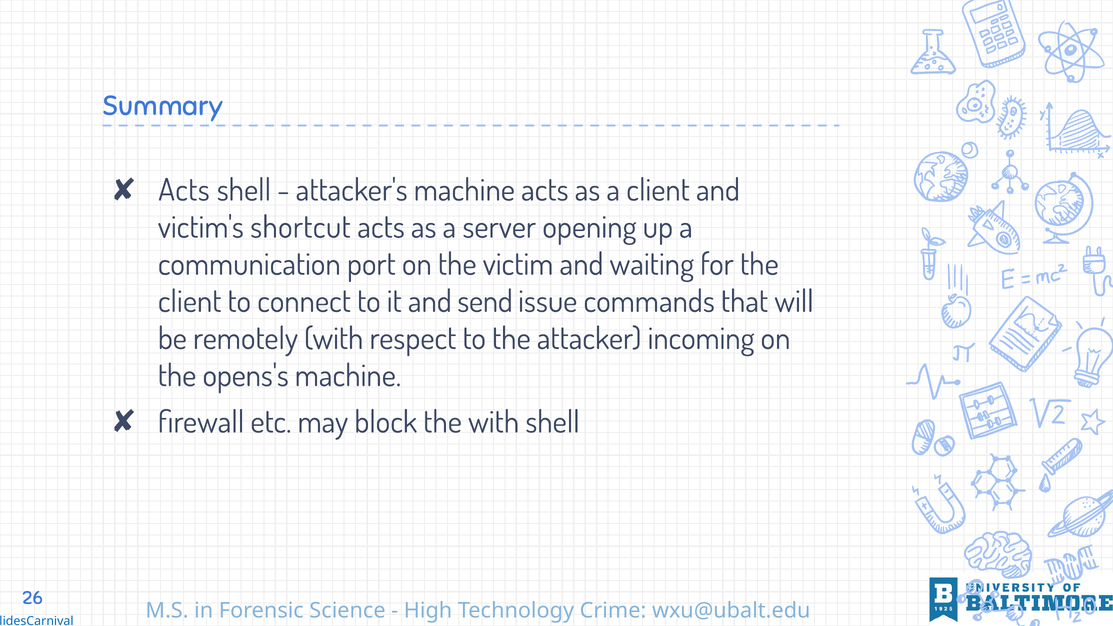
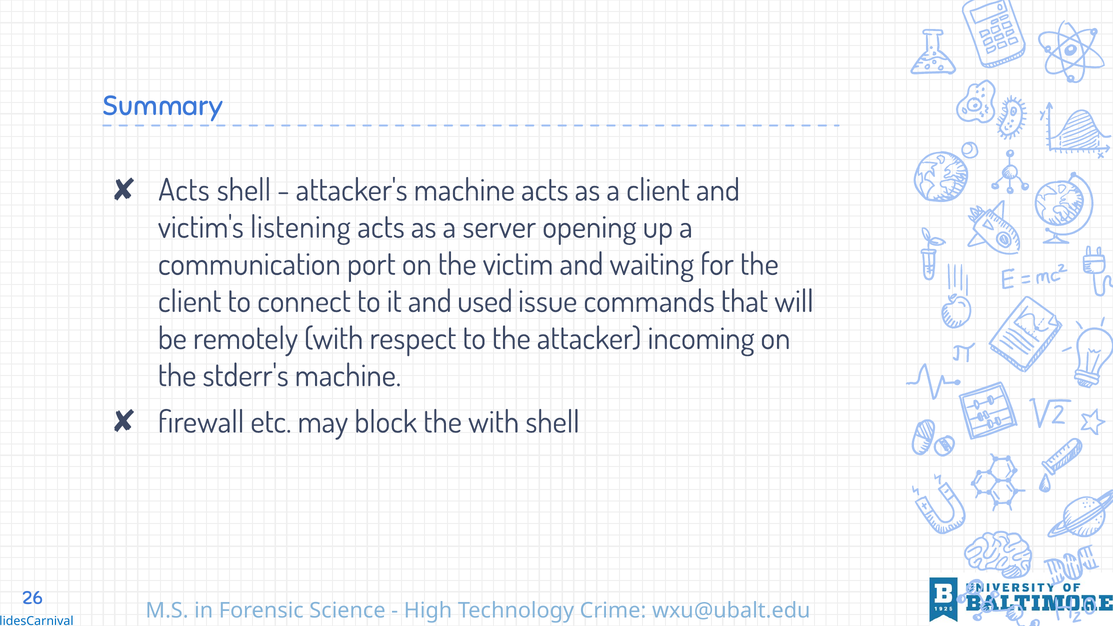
shortcut: shortcut -> listening (300, 228)
send: send -> used (485, 302)
opens's: opens's -> stderr's (246, 376)
